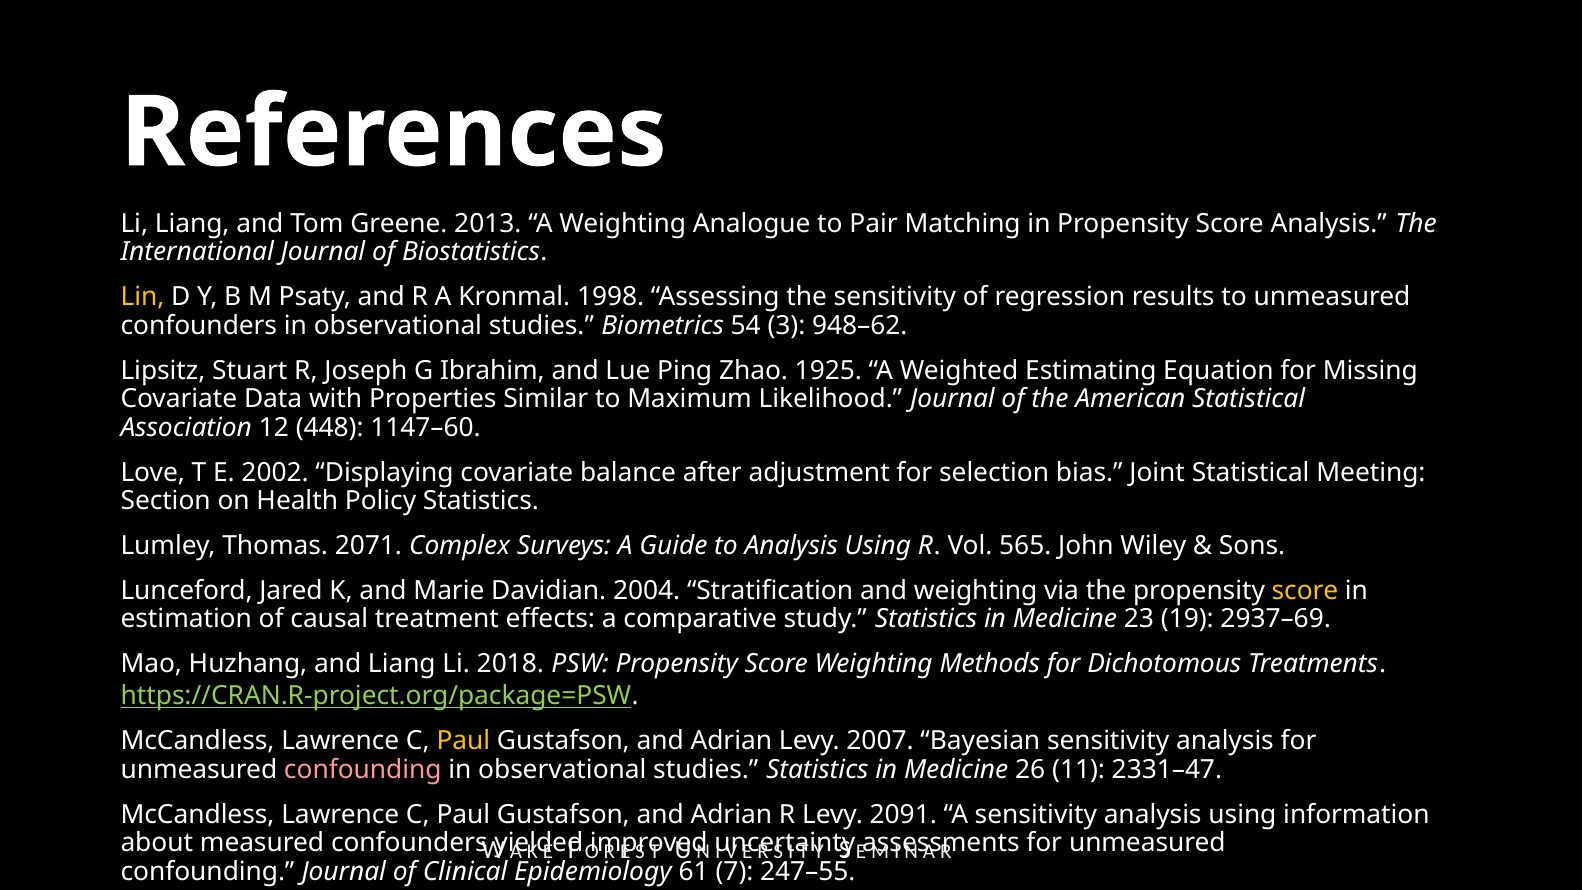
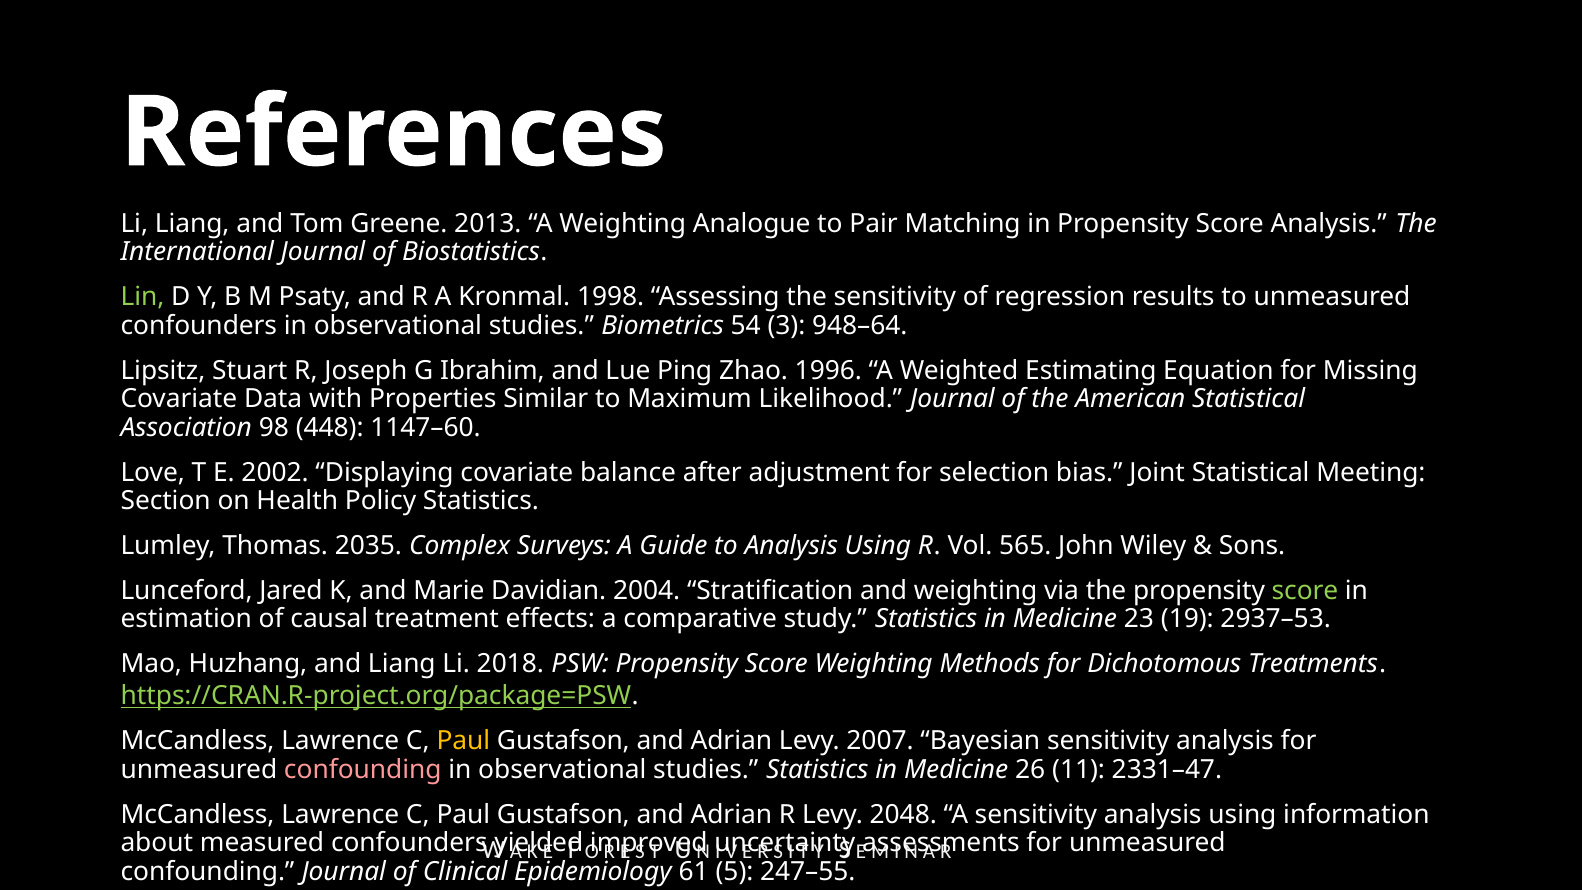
Lin colour: yellow -> light green (143, 297)
948–62: 948–62 -> 948–64 (860, 326)
1925: 1925 -> 1996 (828, 371)
12: 12 -> 98 (274, 427)
2071: 2071 -> 2035 (368, 546)
score colour: yellow -> light green (1305, 591)
2937–69: 2937–69 -> 2937–53 (1276, 619)
2091: 2091 -> 2048 (903, 815)
7: 7 -> 5 (735, 871)
